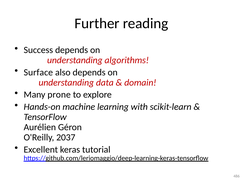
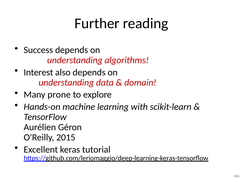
Surface: Surface -> Interest (38, 72)
2037: 2037 -> 2015 (66, 138)
